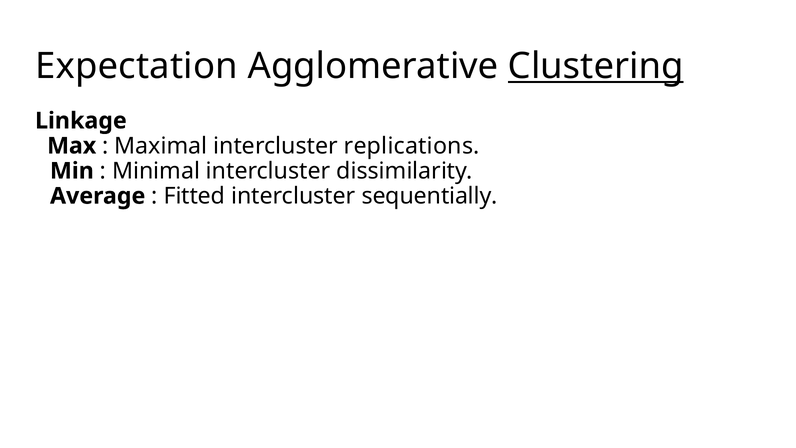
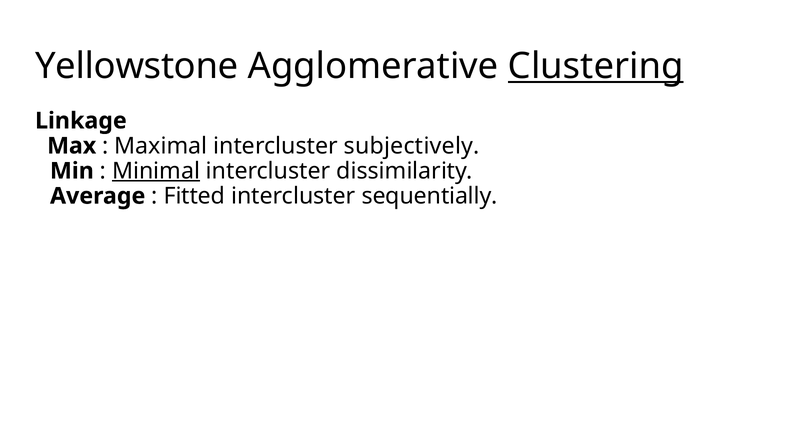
Expectation: Expectation -> Yellowstone (137, 66)
replications: replications -> subjectively (412, 146)
Minimal underline: none -> present (156, 171)
